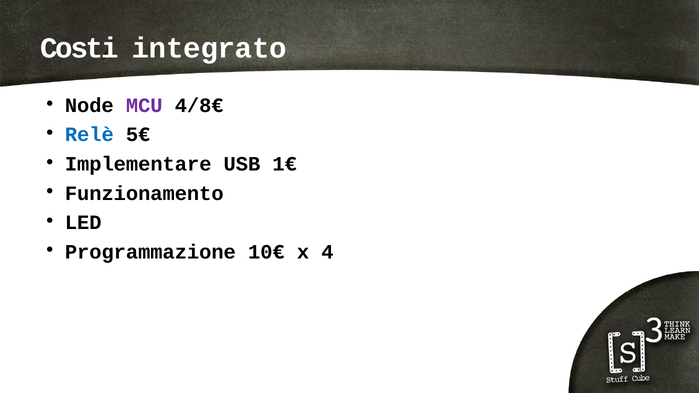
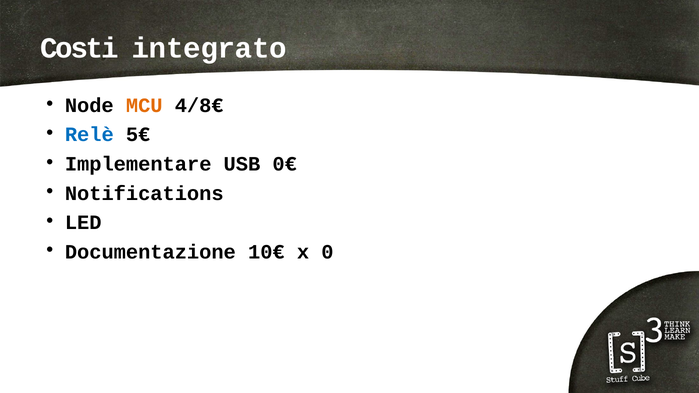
MCU colour: purple -> orange (144, 105)
1€: 1€ -> 0€ (285, 164)
Funzionamento: Funzionamento -> Notifications (144, 193)
Programmazione: Programmazione -> Documentazione (150, 252)
4: 4 -> 0 (327, 252)
